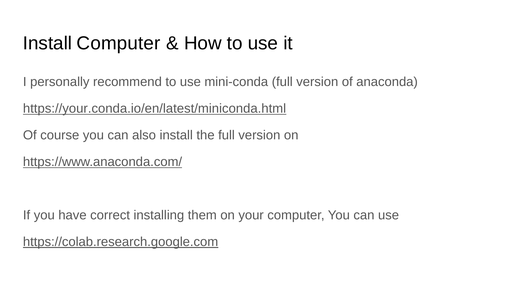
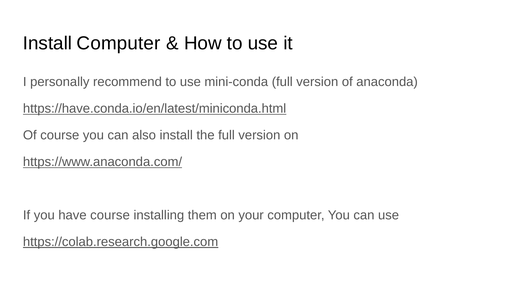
https://your.conda.io/en/latest/miniconda.html: https://your.conda.io/en/latest/miniconda.html -> https://have.conda.io/en/latest/miniconda.html (155, 109)
have correct: correct -> course (110, 215)
